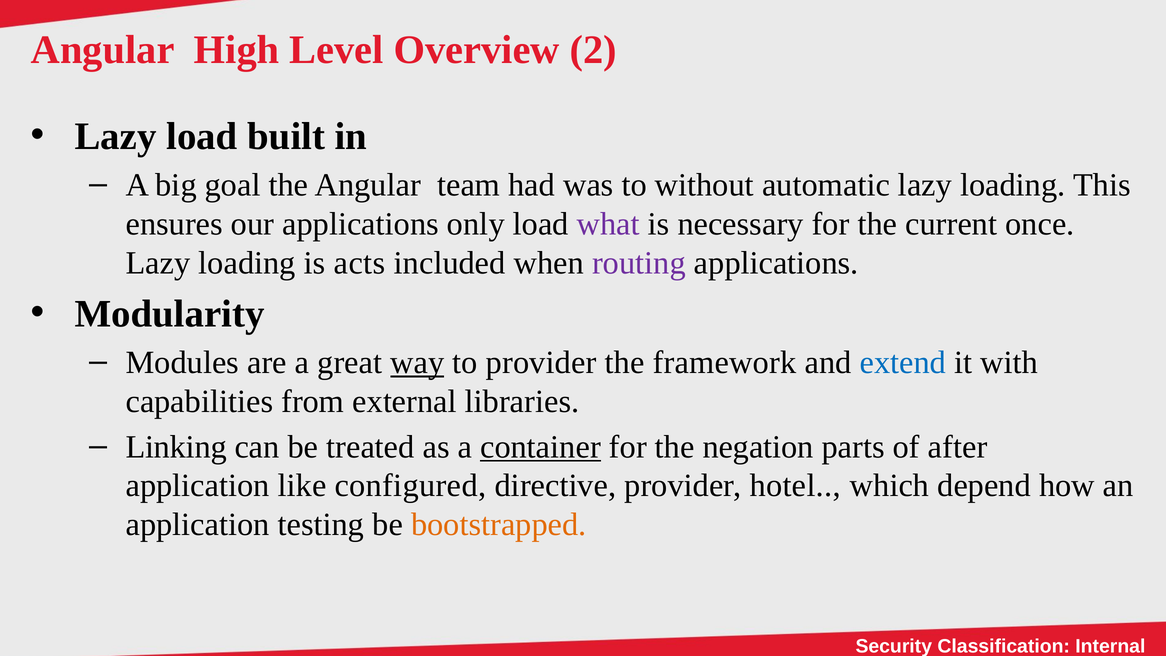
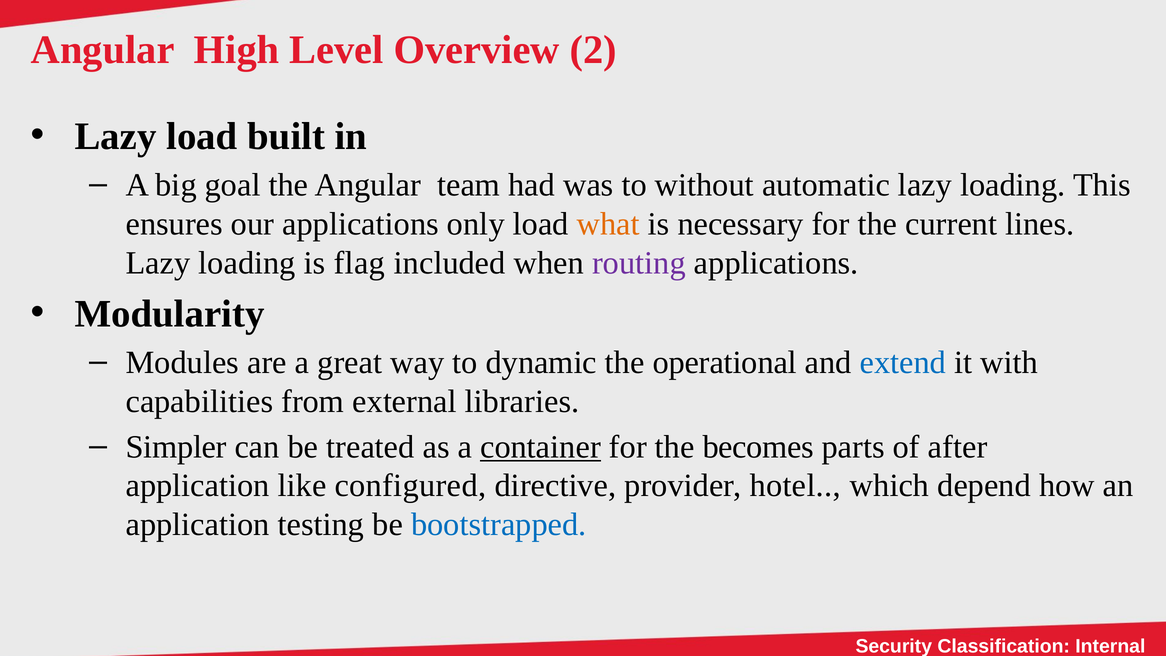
what colour: purple -> orange (608, 224)
once: once -> lines (1040, 224)
acts: acts -> flag (359, 263)
way underline: present -> none (417, 363)
to provider: provider -> dynamic (541, 363)
framework: framework -> operational (725, 363)
Linking: Linking -> Simpler (176, 447)
negation: negation -> becomes (758, 447)
bootstrapped colour: orange -> blue (499, 525)
